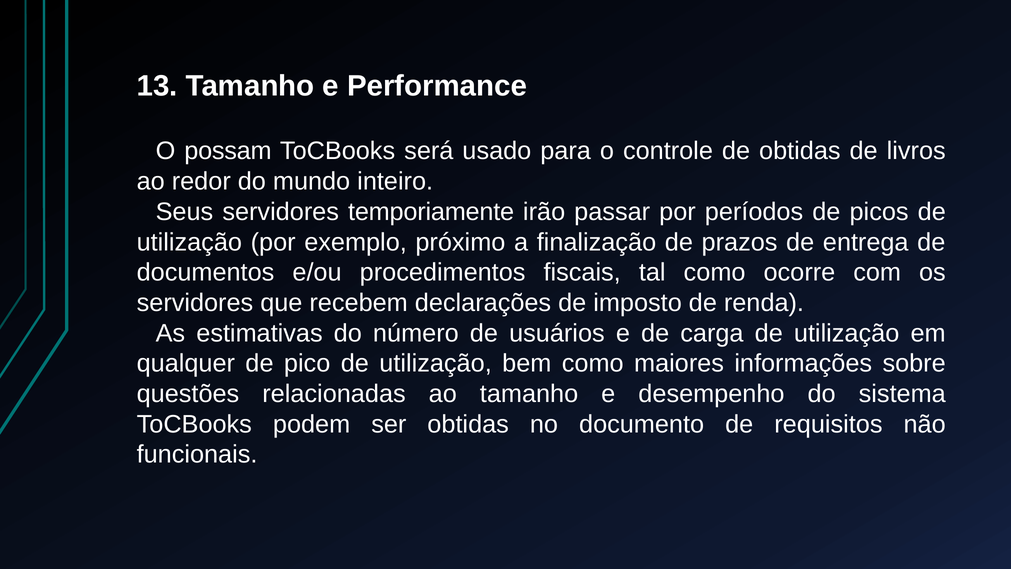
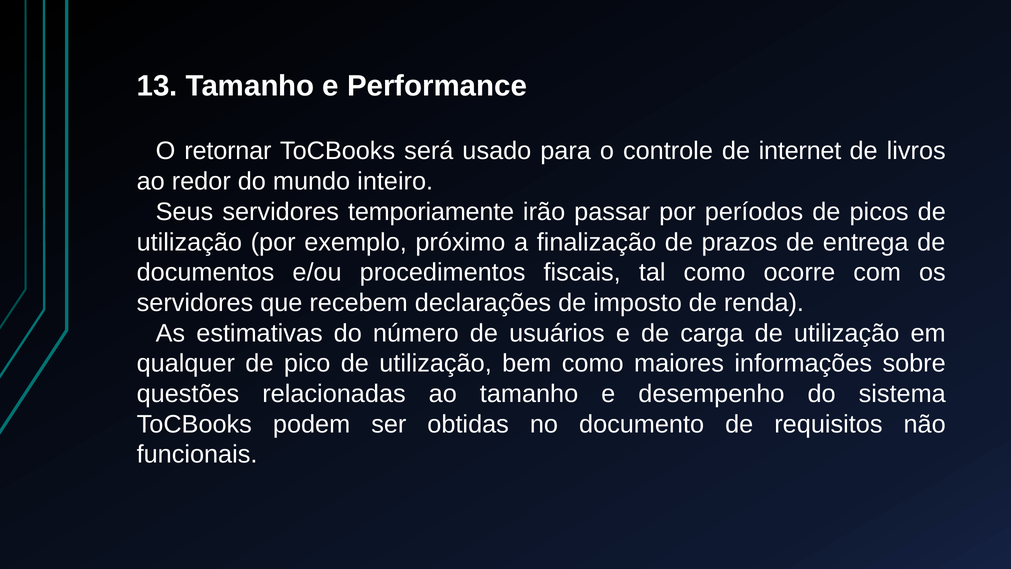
possam: possam -> retornar (228, 151)
de obtidas: obtidas -> internet (800, 151)
